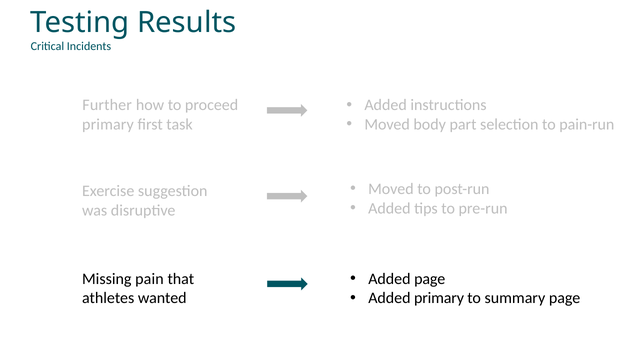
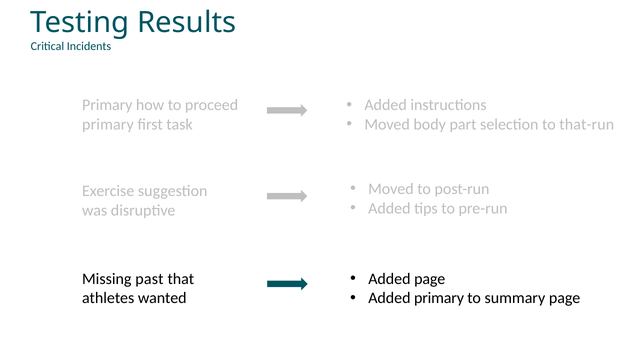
Further: Further -> Primary (107, 105)
pain-run: pain-run -> that-run (587, 124)
pain: pain -> past (149, 279)
